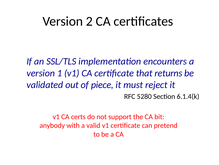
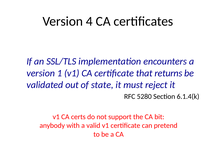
2: 2 -> 4 (89, 21)
piece: piece -> state (102, 85)
